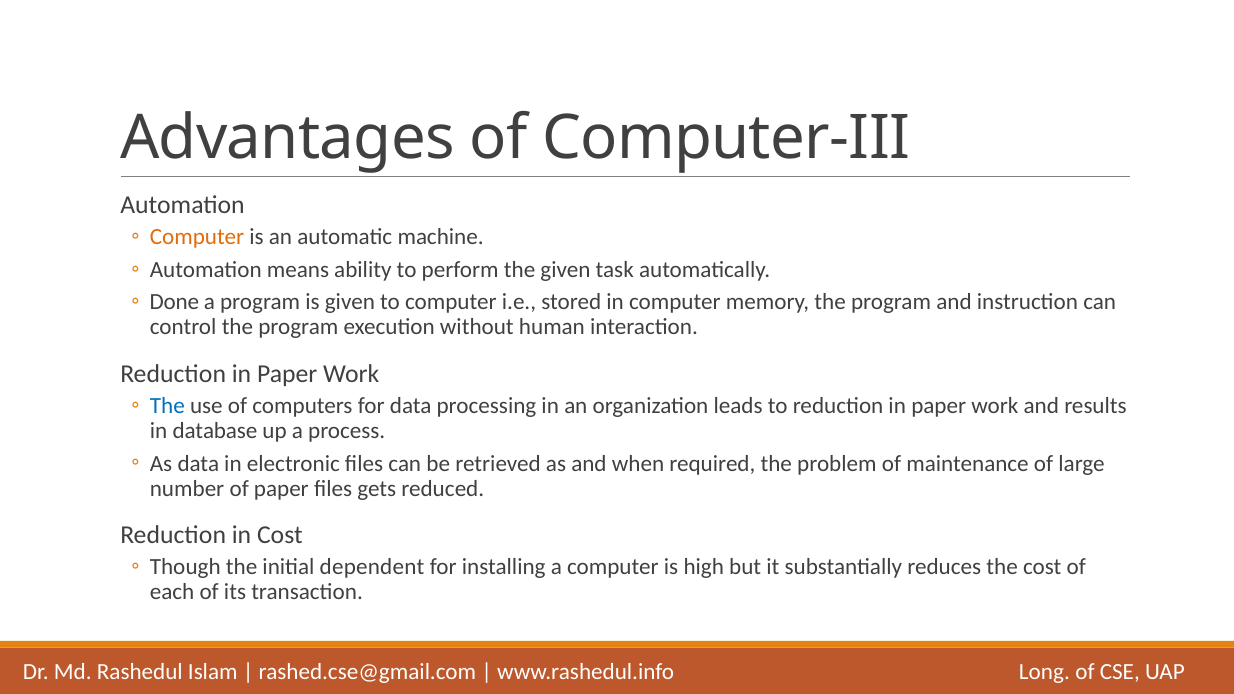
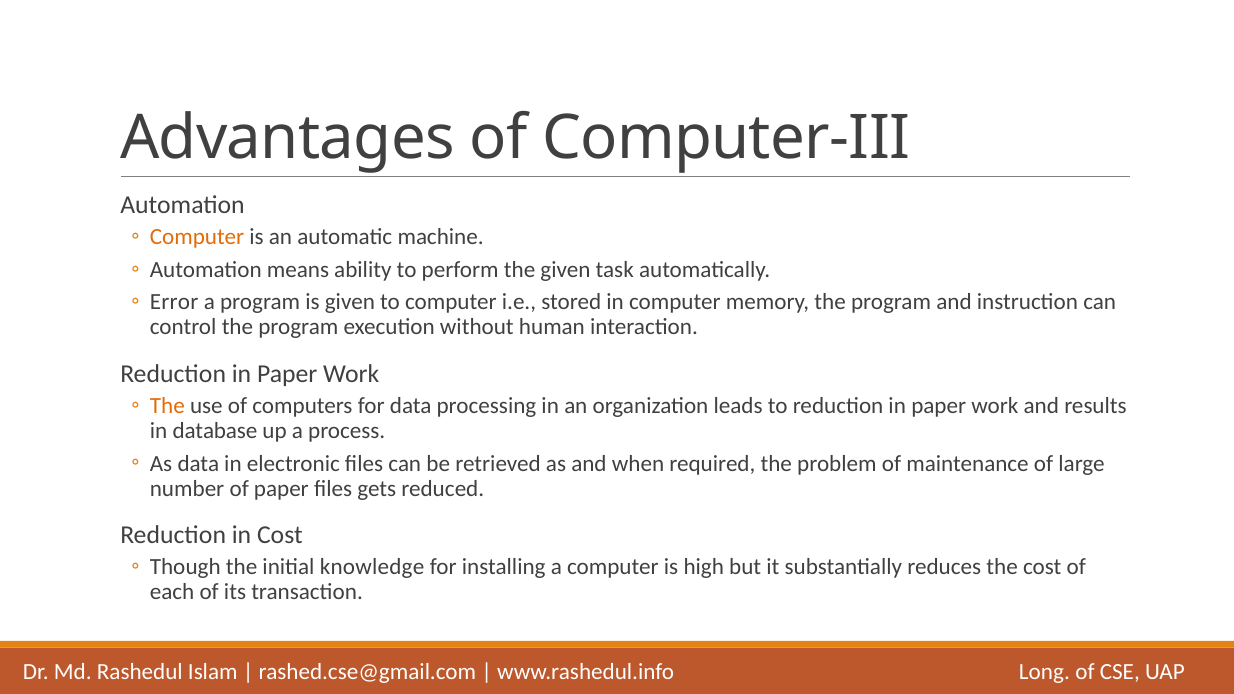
Done: Done -> Error (174, 302)
The colour: blue -> orange (167, 406)
dependent: dependent -> knowledge (372, 567)
